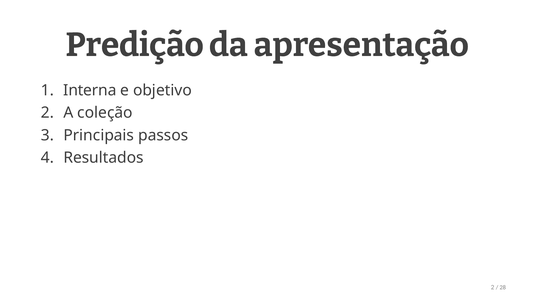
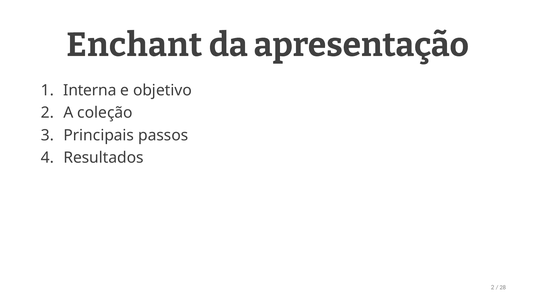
Predição: Predição -> Enchant (134, 45)
